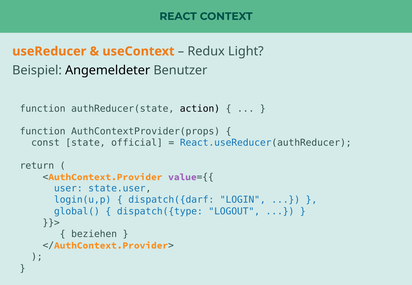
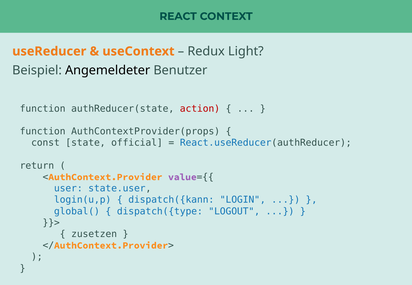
action colour: black -> red (200, 109)
dispatch({darf: dispatch({darf -> dispatch({kann (171, 200)
beziehen: beziehen -> zusetzen (94, 234)
